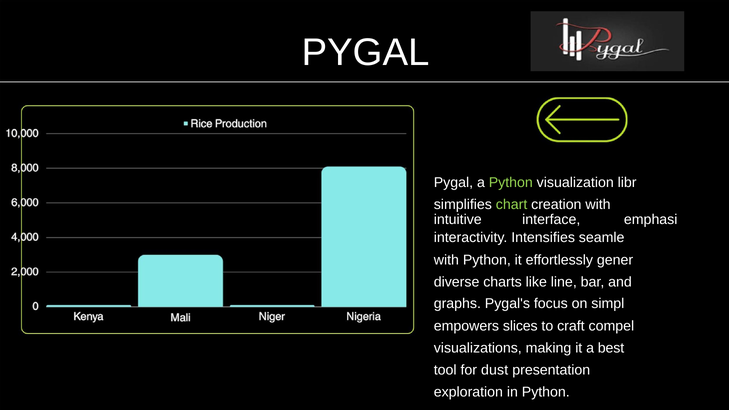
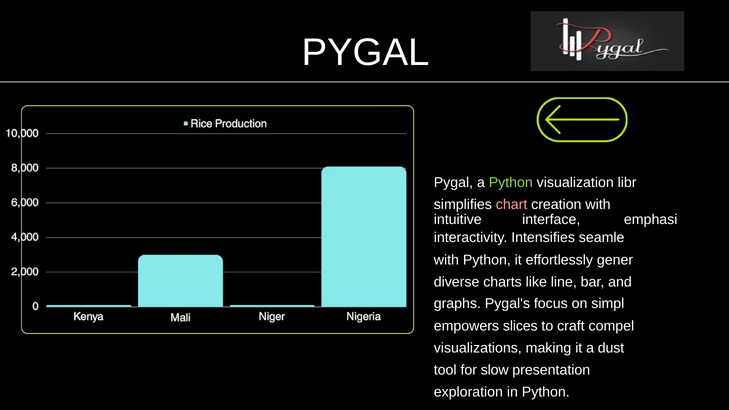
chart colour: light green -> pink (512, 205)
best: best -> dust (611, 348)
dust: dust -> slow (495, 370)
